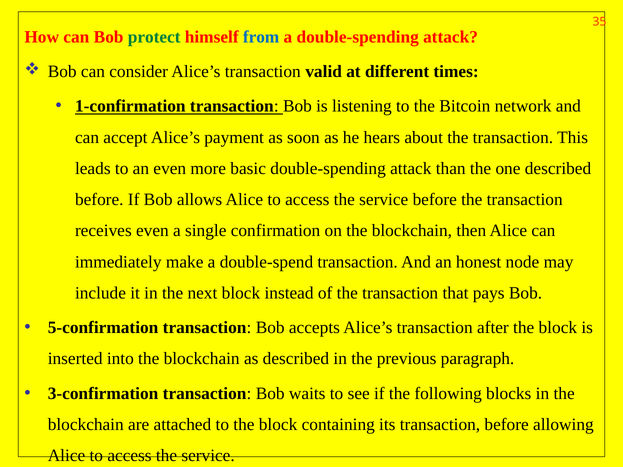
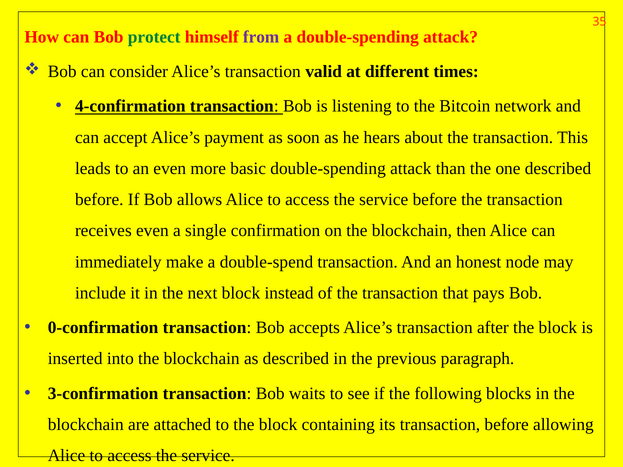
from colour: blue -> purple (261, 37)
1-confirmation: 1-confirmation -> 4-confirmation (130, 106)
5-confirmation: 5-confirmation -> 0-confirmation (103, 328)
